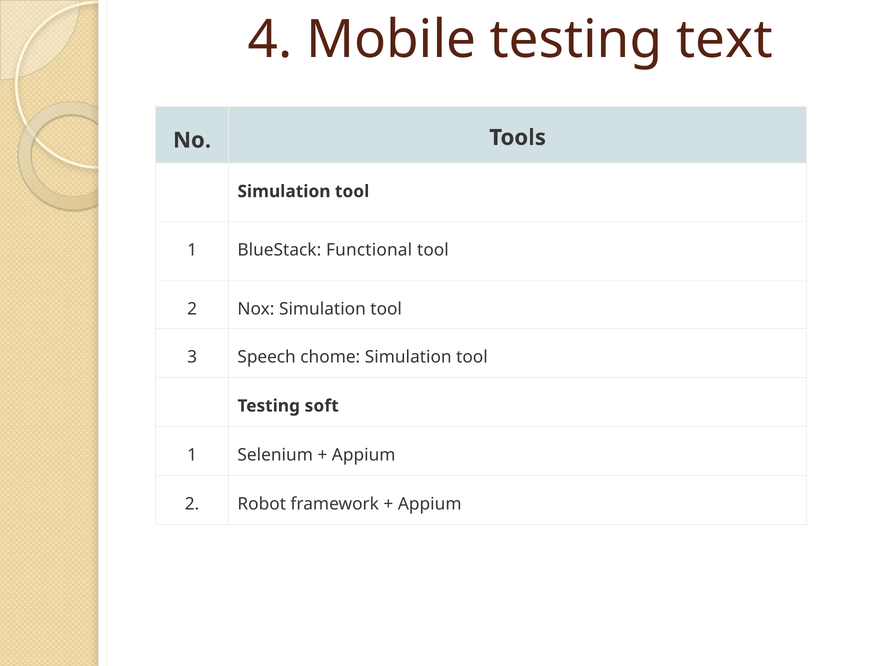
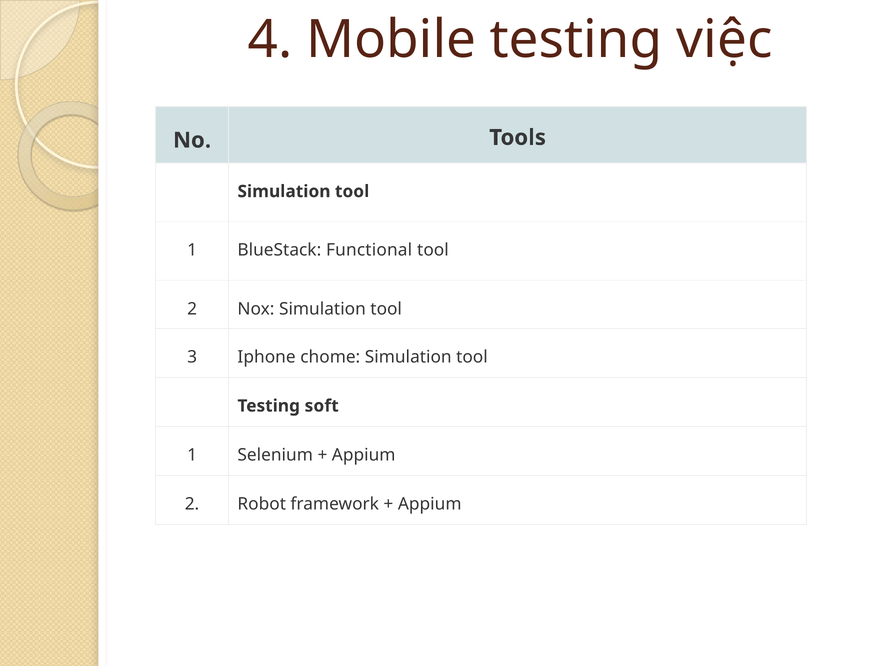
text: text -> việc (724, 40)
Speech: Speech -> Iphone (267, 357)
